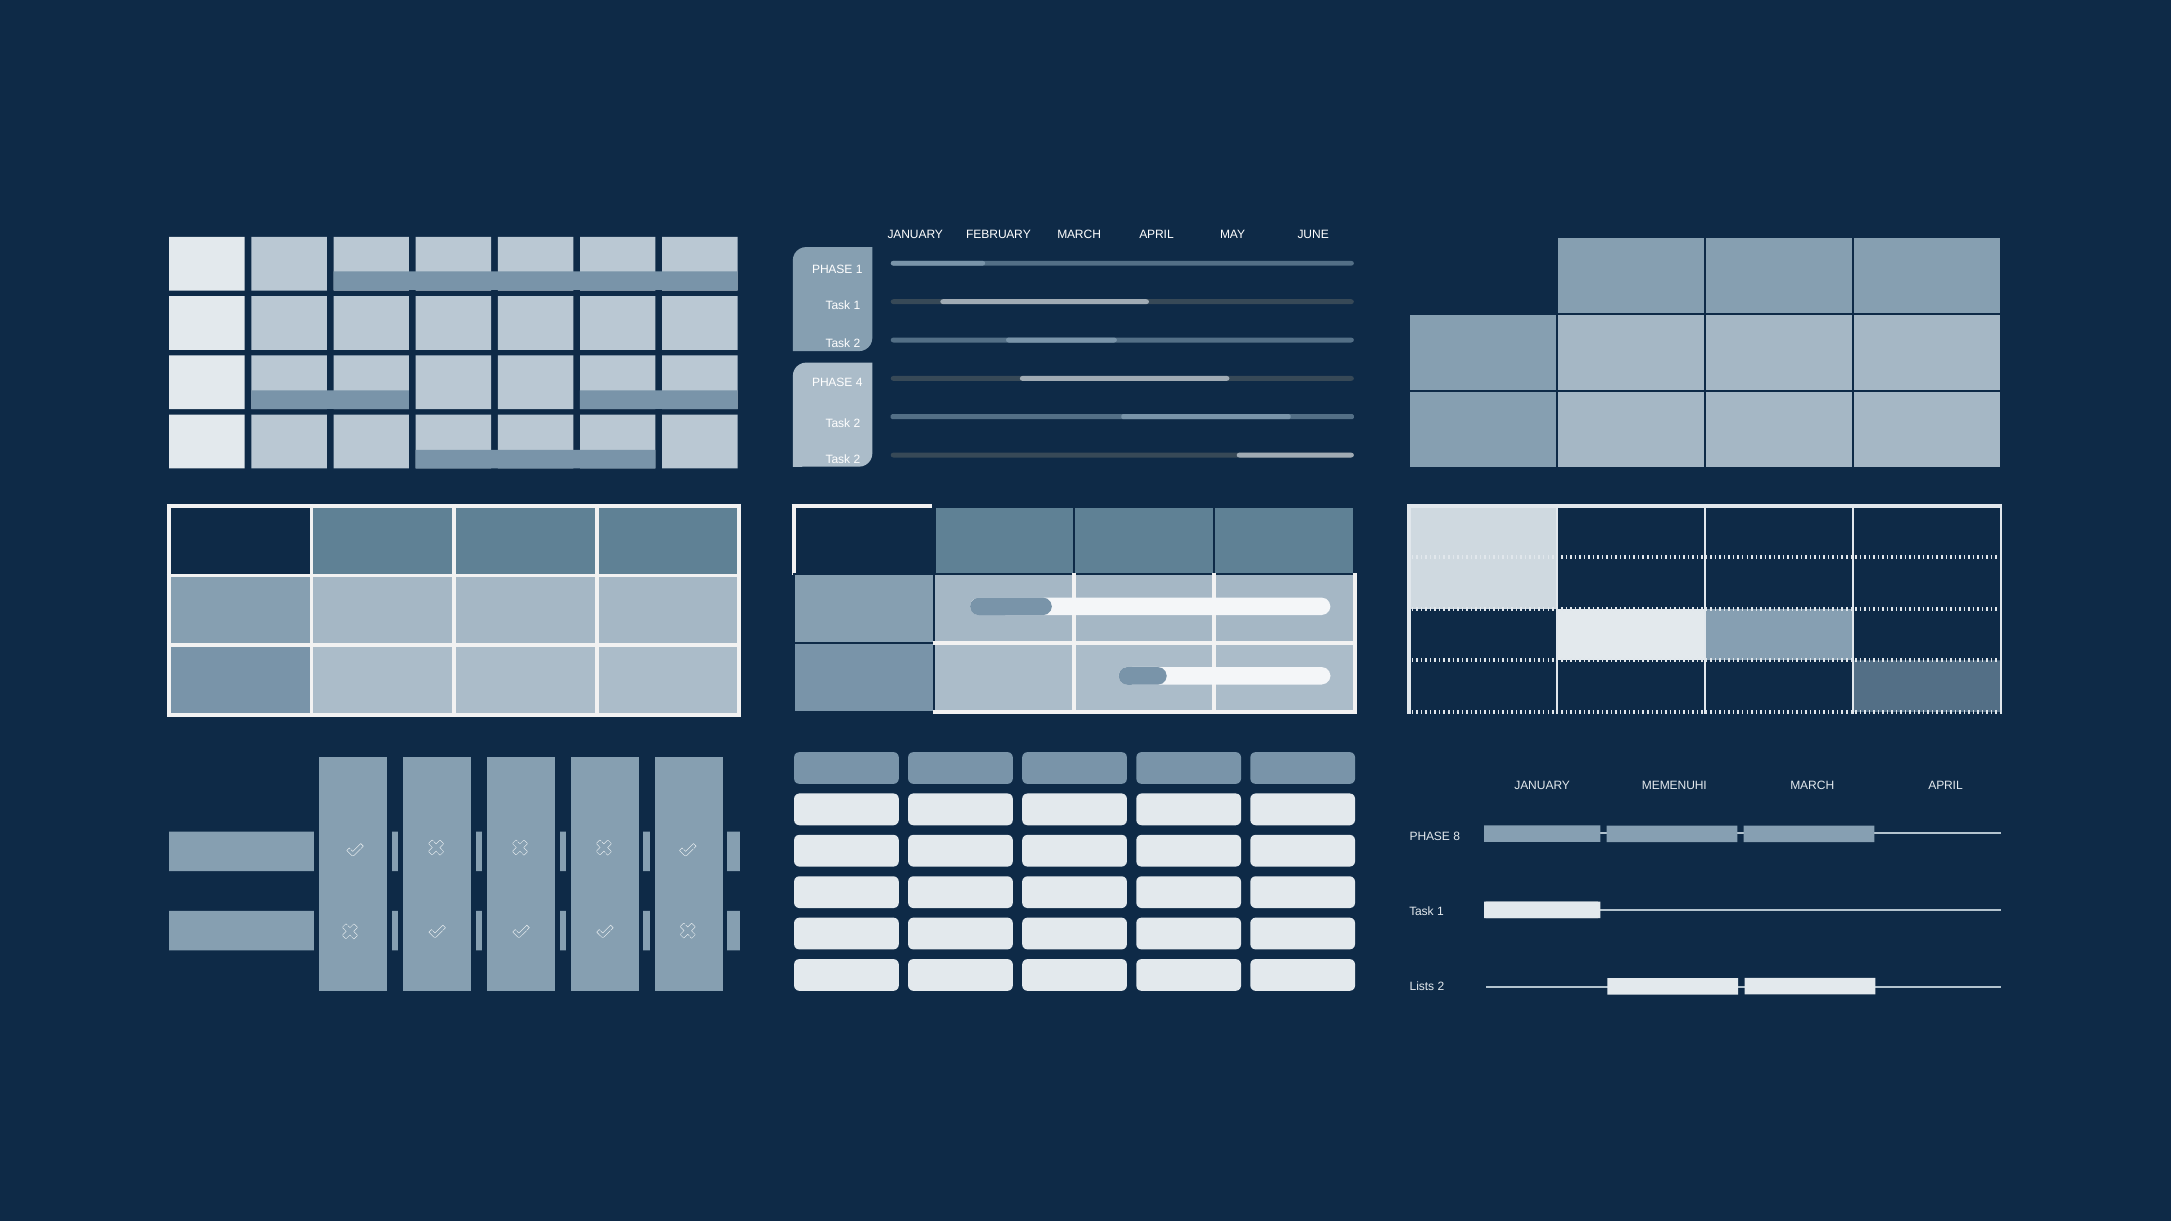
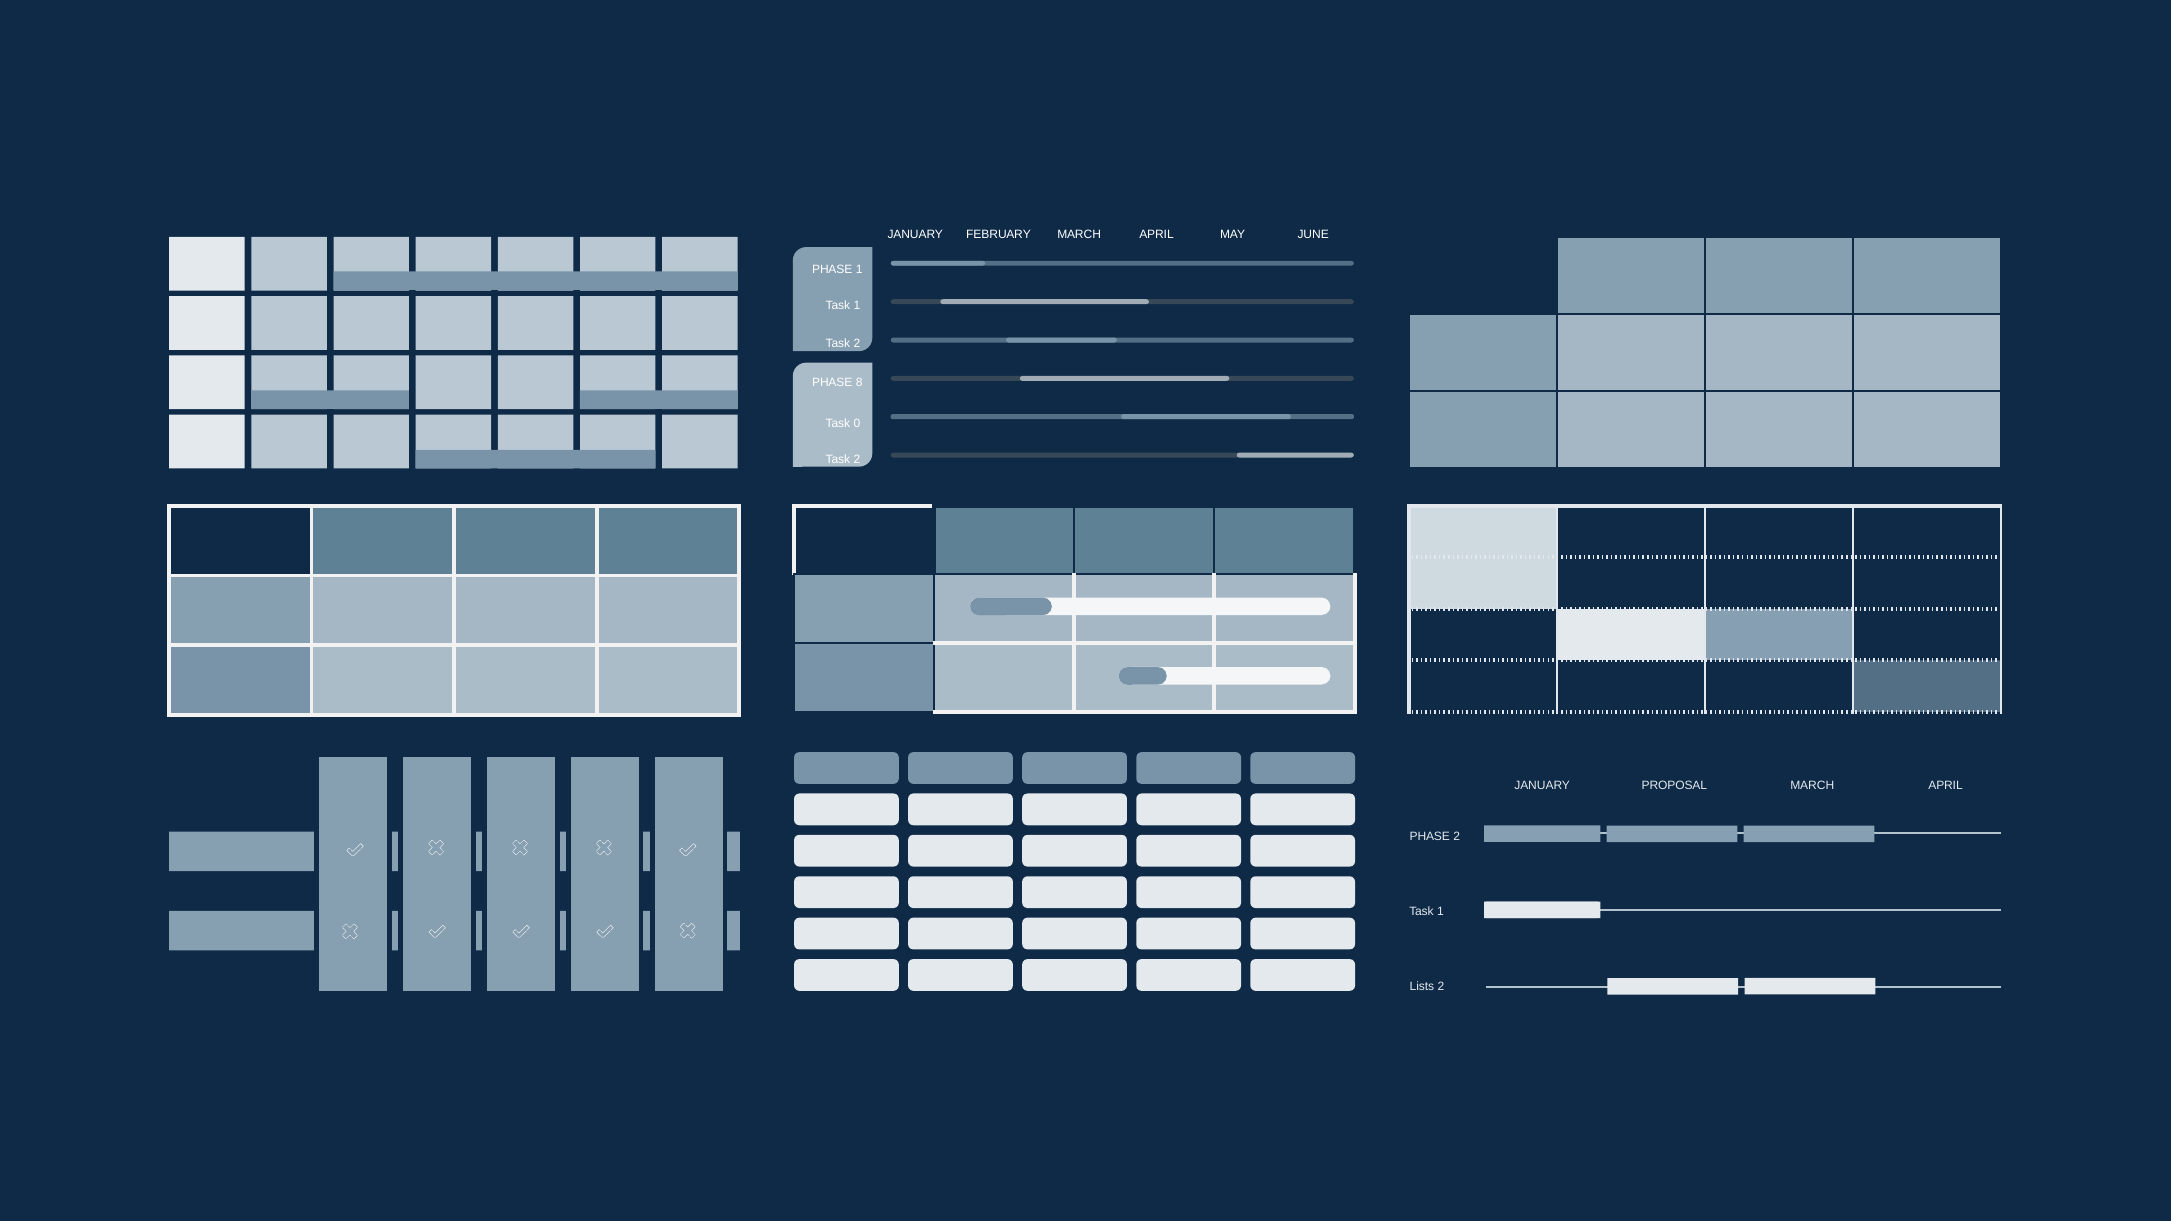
4: 4 -> 8 (859, 383)
2: 2 -> 0 (857, 424)
MEMENUHI: MEMENUHI -> PROPOSAL (1674, 786)
PHASE 8: 8 -> 2 (1457, 836)
